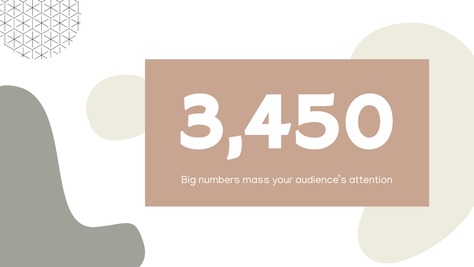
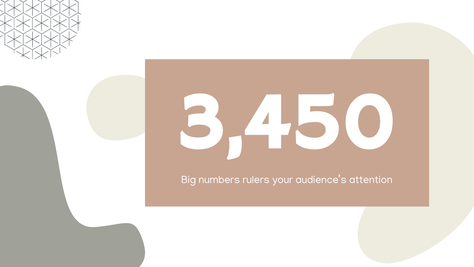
mass: mass -> rulers (256, 180)
